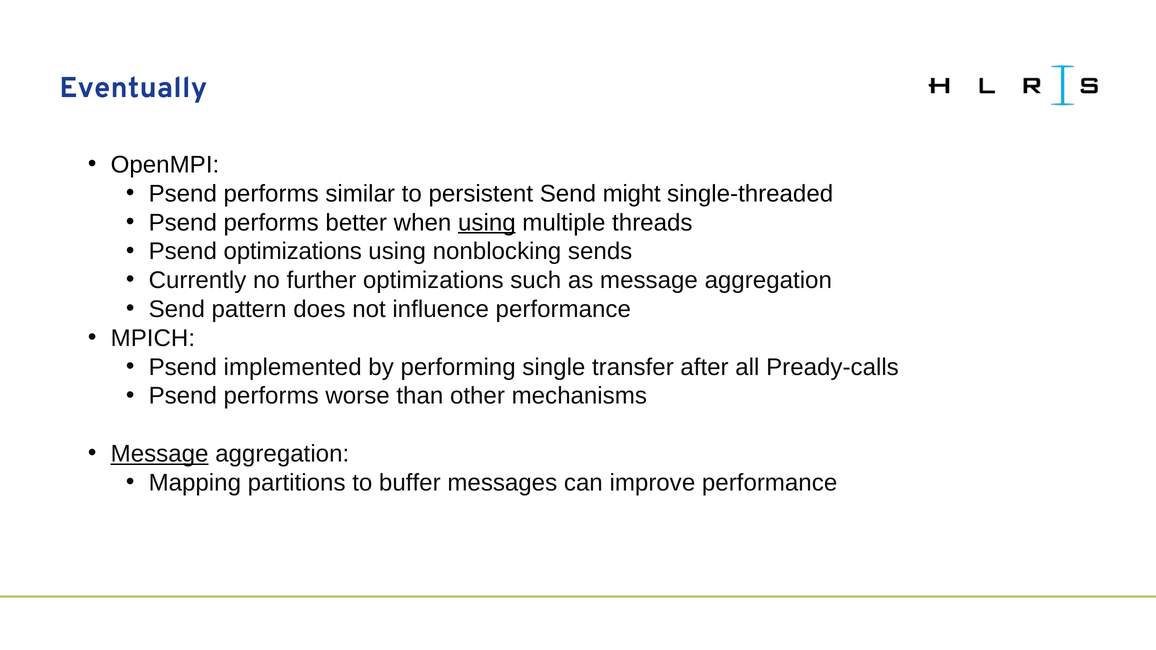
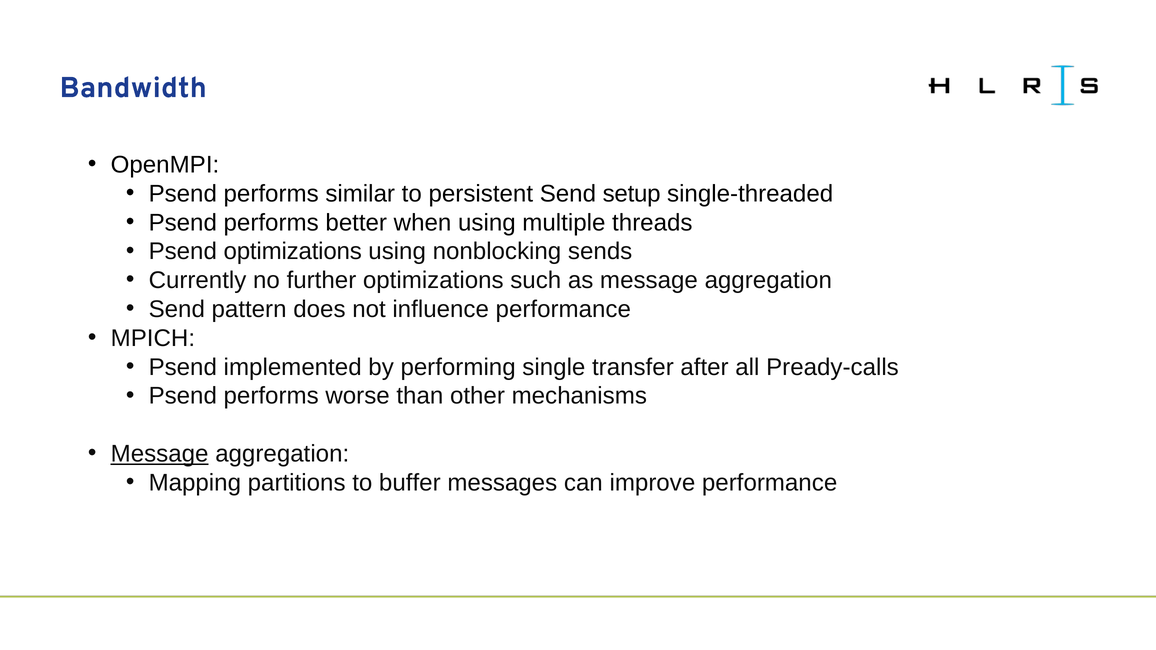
Eventually: Eventually -> Bandwidth (133, 88)
might: might -> setup (632, 194)
using underline: present -> none (487, 223)
